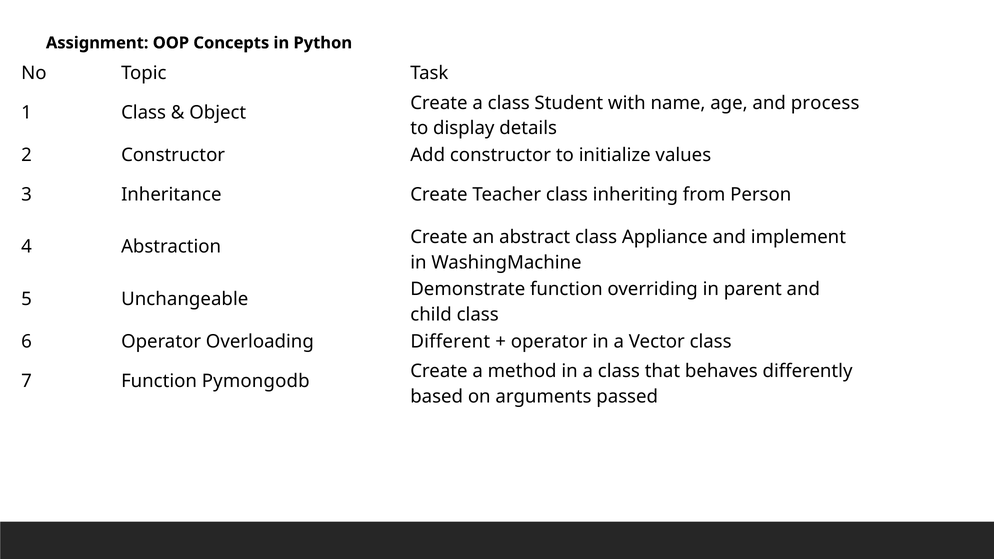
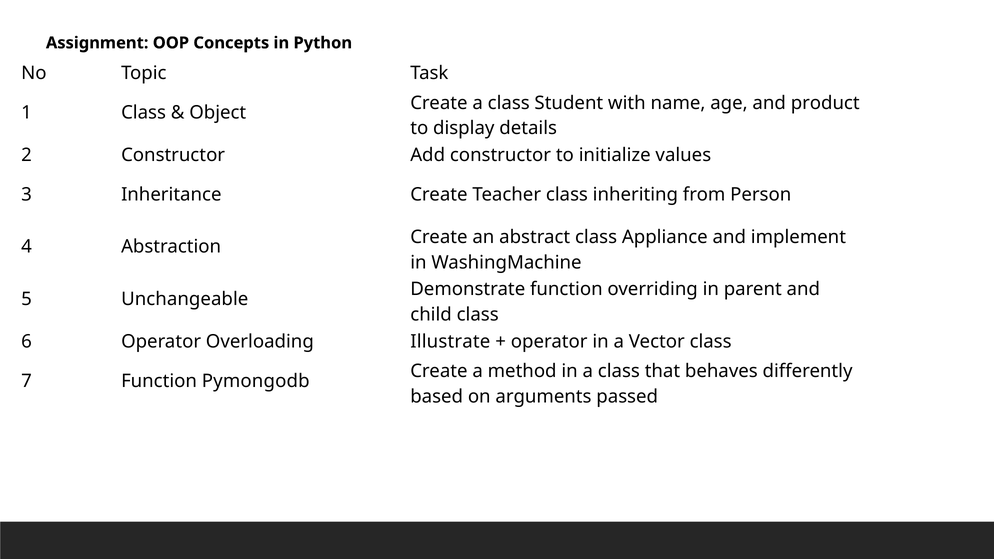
process: process -> product (825, 103)
Different: Different -> Illustrate (450, 342)
